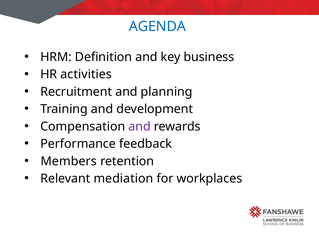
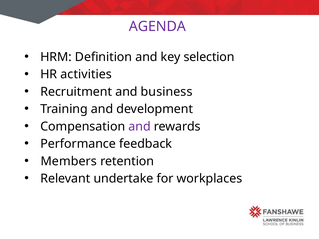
AGENDA colour: blue -> purple (157, 26)
business: business -> selection (209, 57)
planning: planning -> business (167, 92)
mediation: mediation -> undertake (123, 179)
